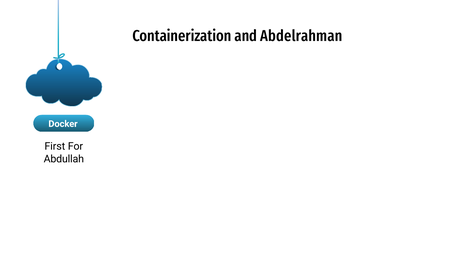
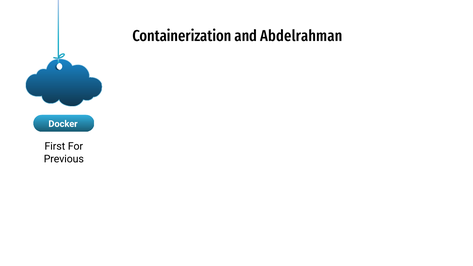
Abdullah: Abdullah -> Previous (64, 159)
